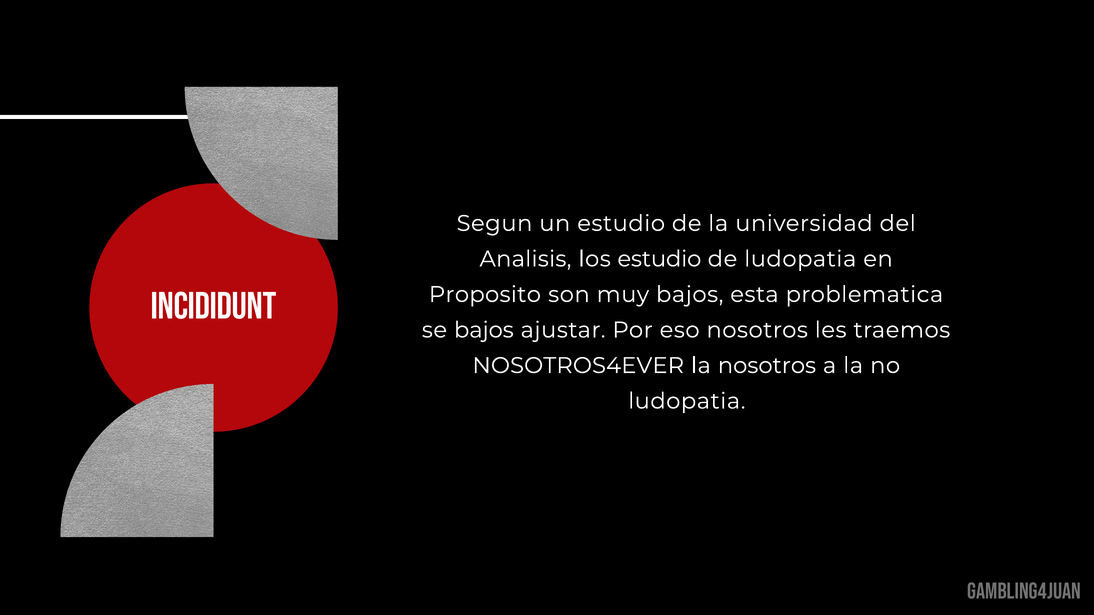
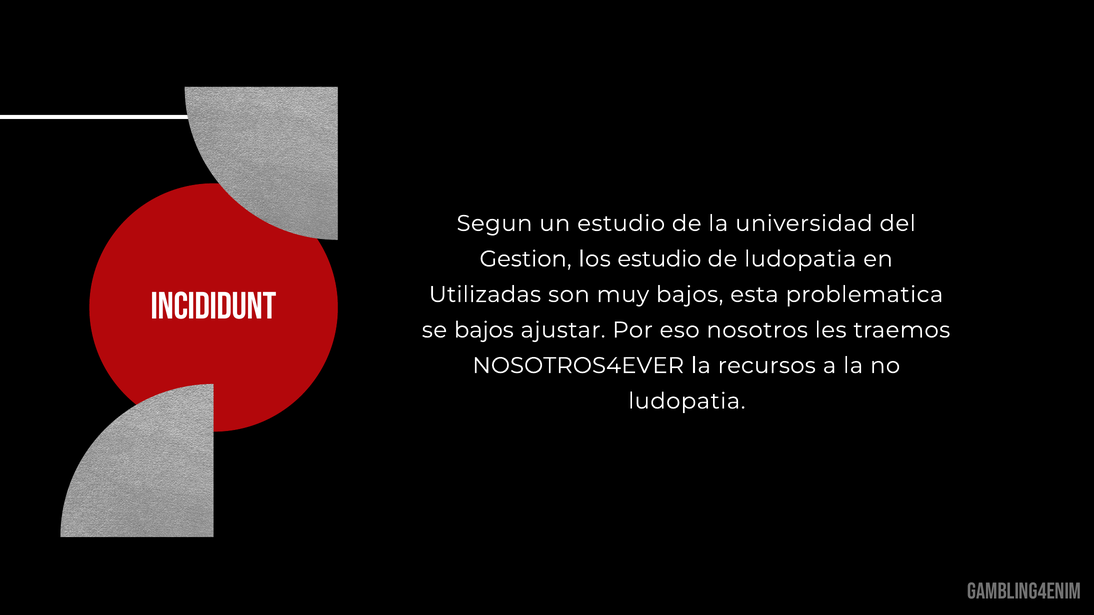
Analisis: Analisis -> Gestion (526, 259)
Proposito: Proposito -> Utilizadas (485, 295)
la nosotros: nosotros -> recursos (767, 366)
GAMBLING4JUAN: GAMBLING4JUAN -> GAMBLING4ENIM (1024, 592)
